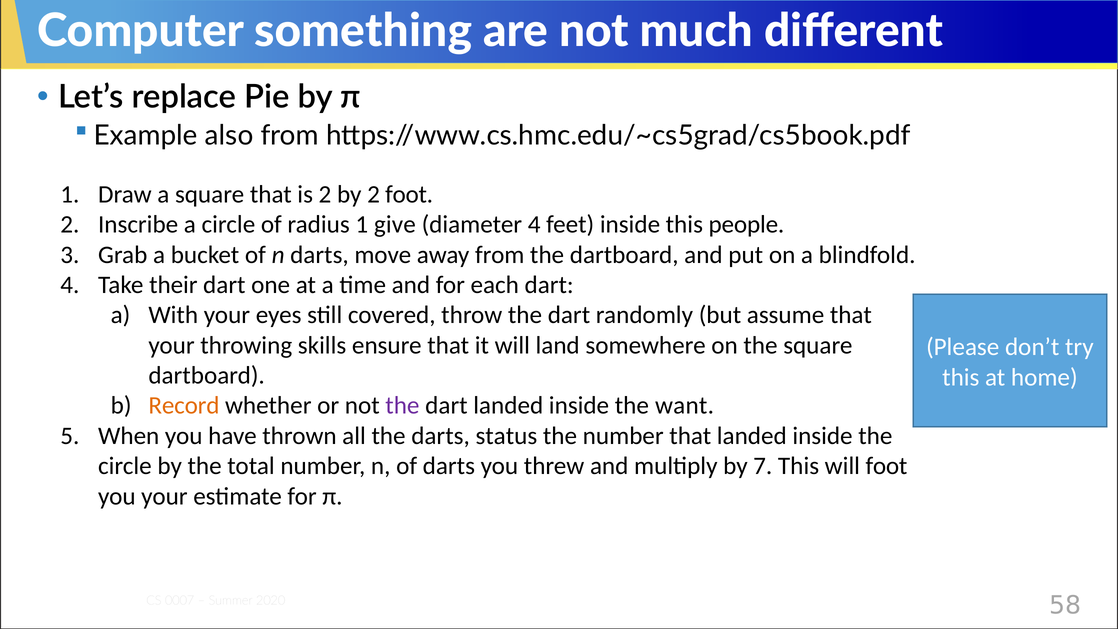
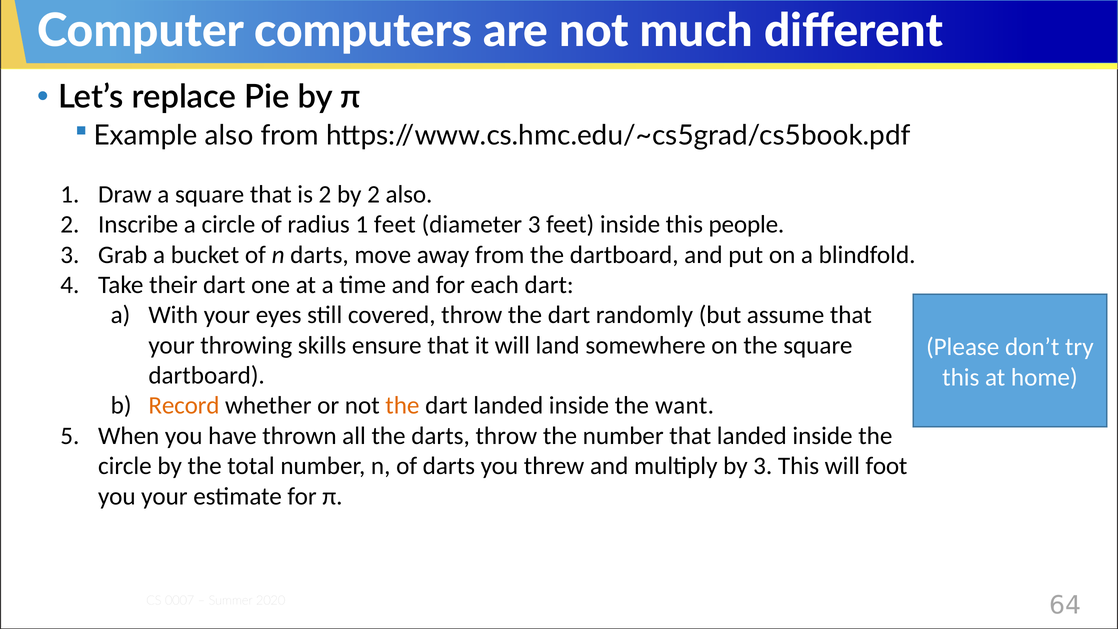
something: something -> computers (363, 31)
2 foot: foot -> also (409, 194)
1 give: give -> feet (395, 224)
diameter 4: 4 -> 3 (534, 224)
the colour: purple -> orange (402, 406)
darts status: status -> throw (506, 436)
by 7: 7 -> 3 (763, 466)
58: 58 -> 64 (1065, 606)
